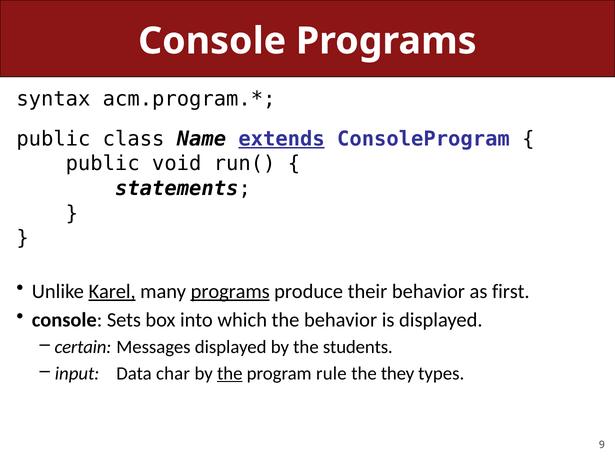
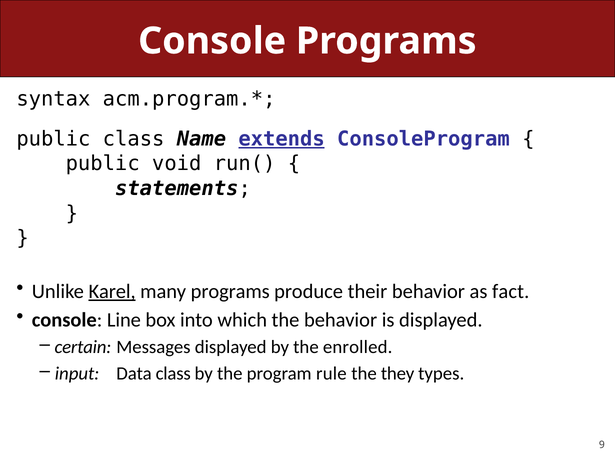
programs underline: present -> none (230, 292)
first: first -> fact (511, 292)
Sets: Sets -> Line (124, 320)
students: students -> enrolled (358, 347)
Data char: char -> class (173, 374)
the underline: present -> none (230, 374)
